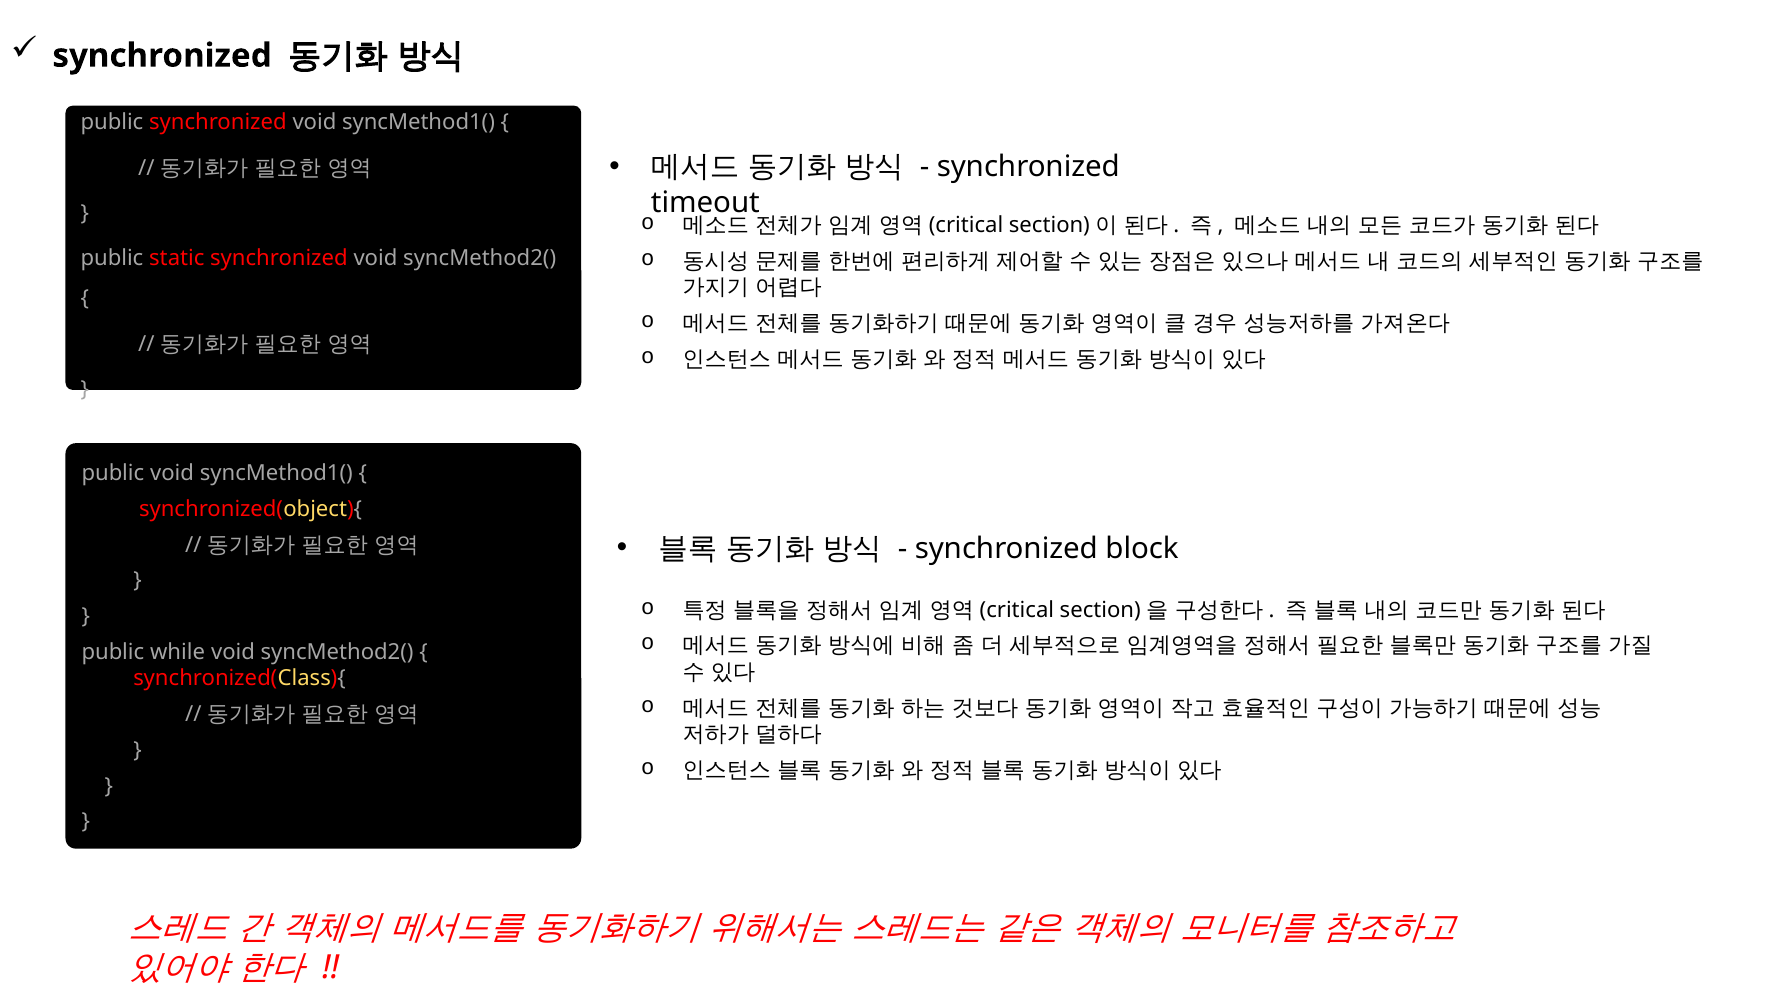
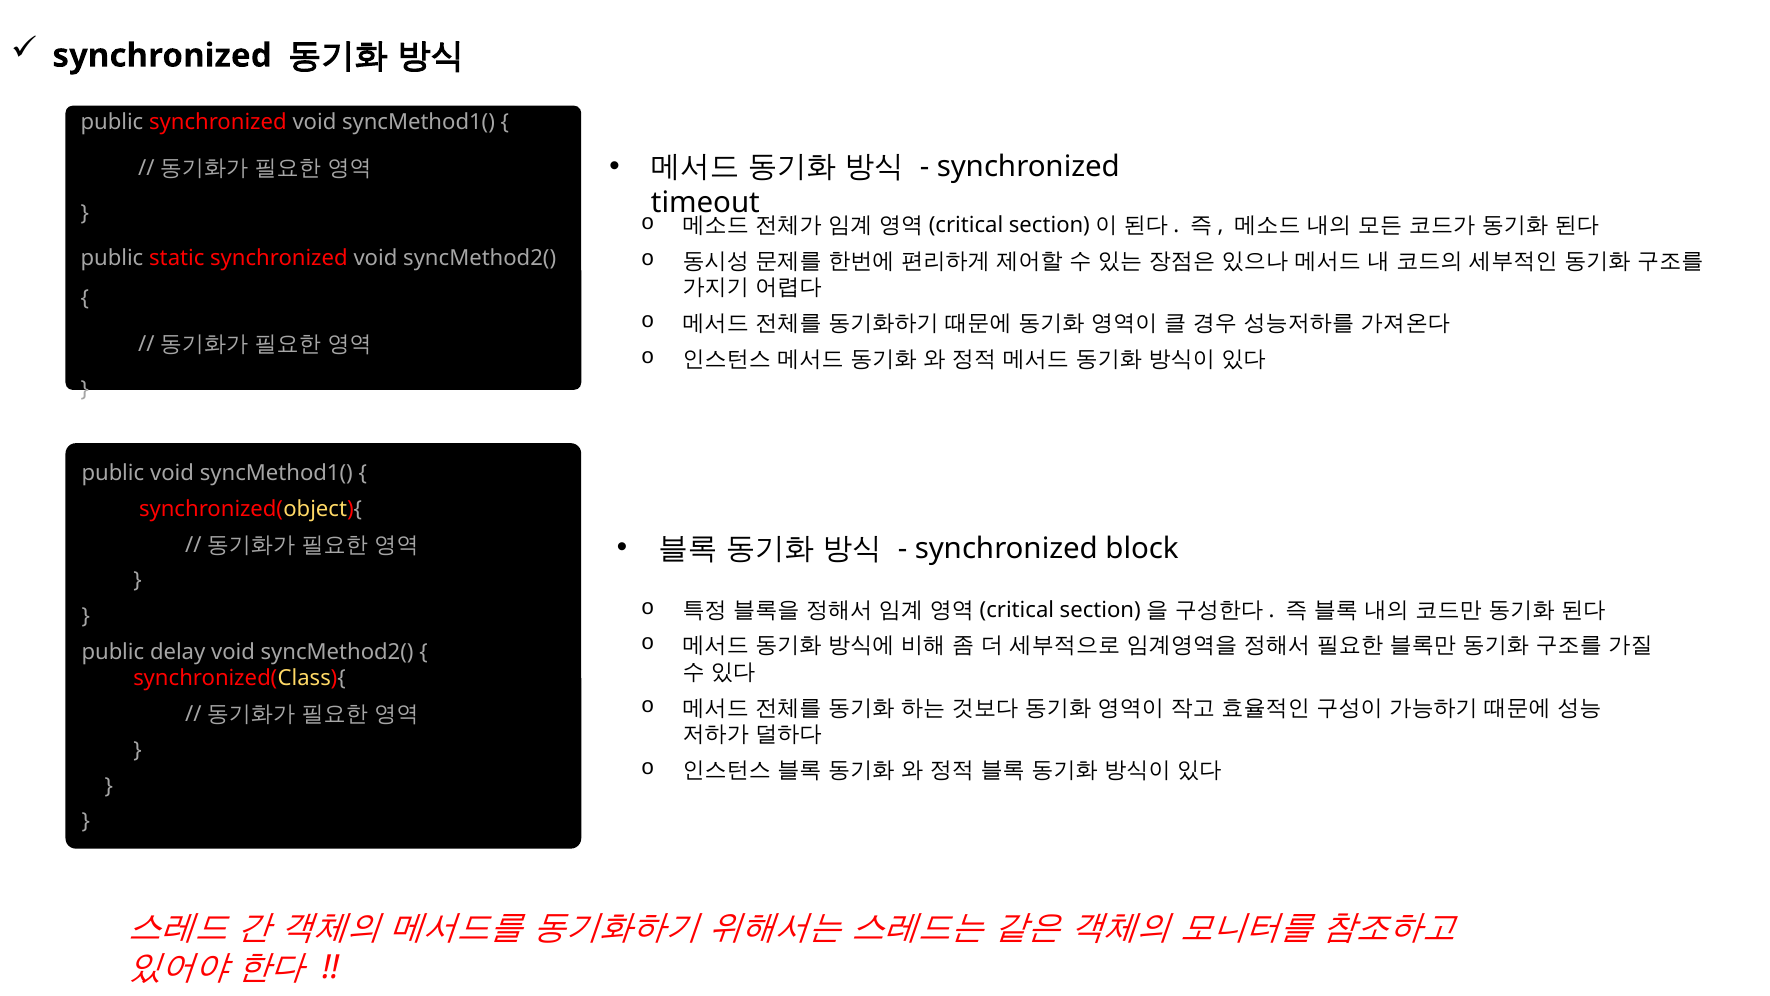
while: while -> delay (178, 652)
